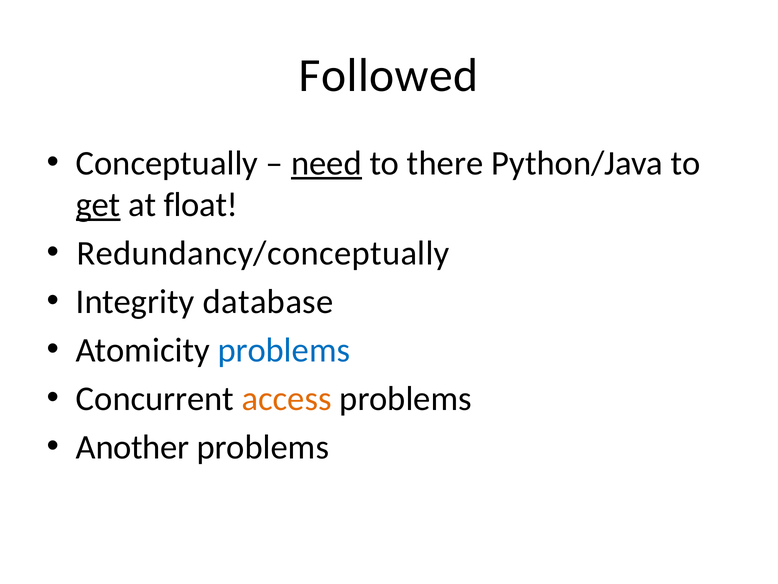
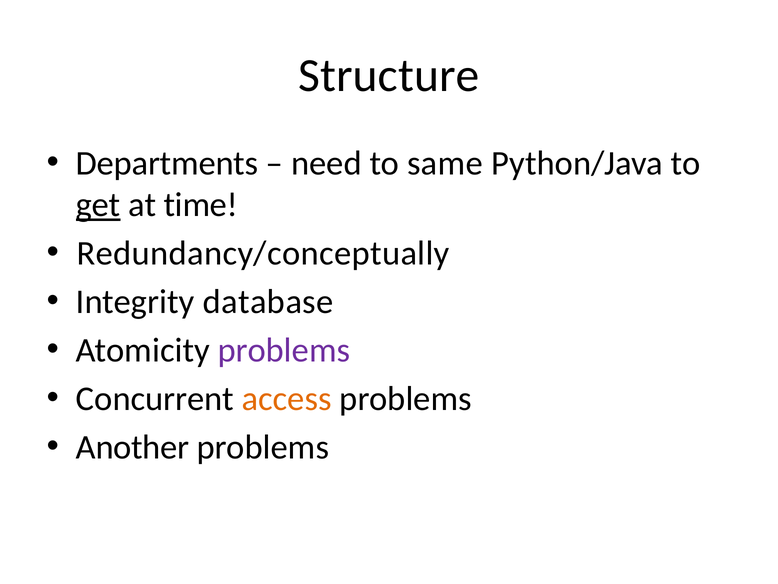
Followed: Followed -> Structure (389, 75)
Conceptually: Conceptually -> Departments (167, 163)
need underline: present -> none (326, 163)
there: there -> same (445, 163)
float: float -> time (201, 205)
problems colour: blue -> purple (284, 350)
